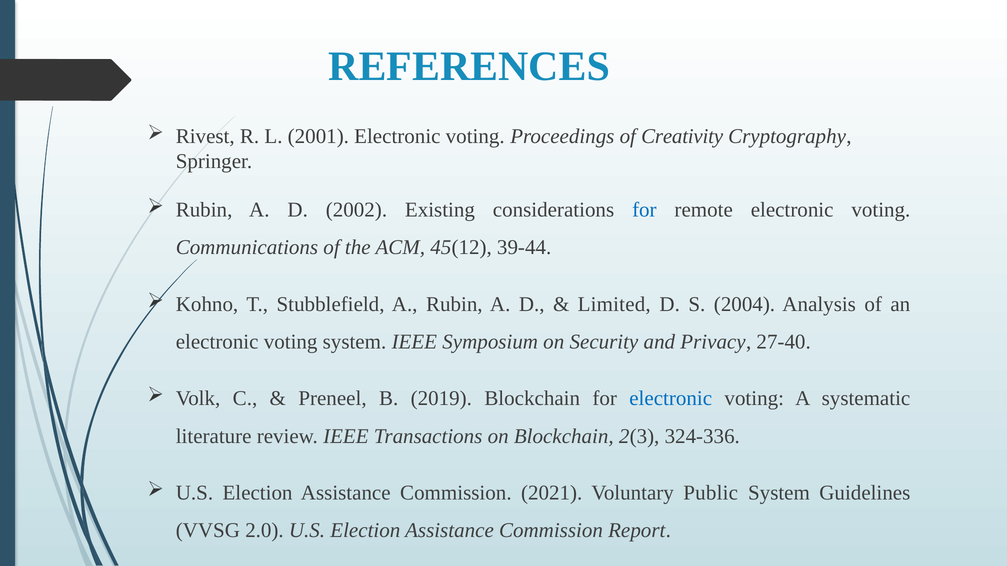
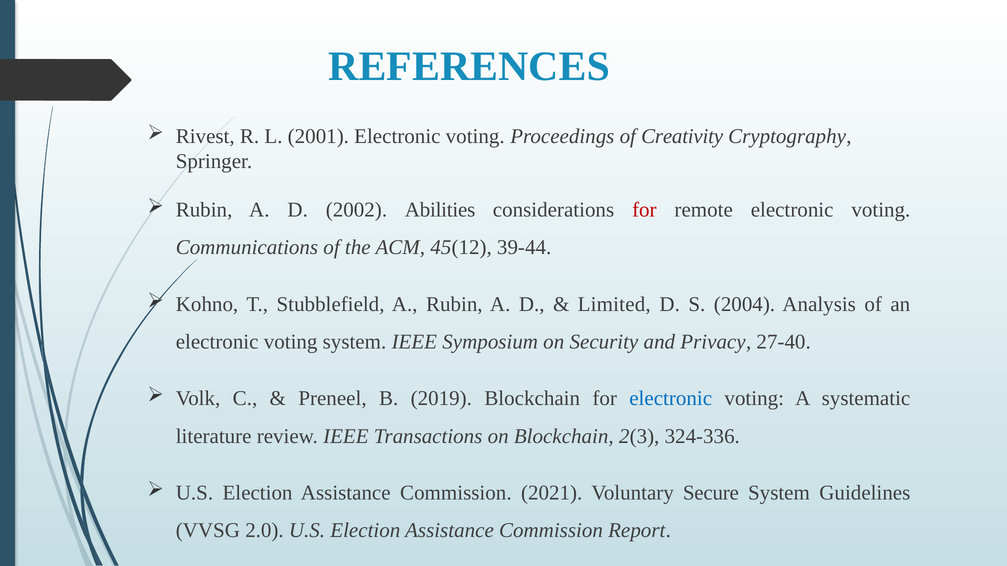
Existing: Existing -> Abilities (440, 210)
for colour: blue -> red (644, 210)
Public: Public -> Secure (711, 493)
